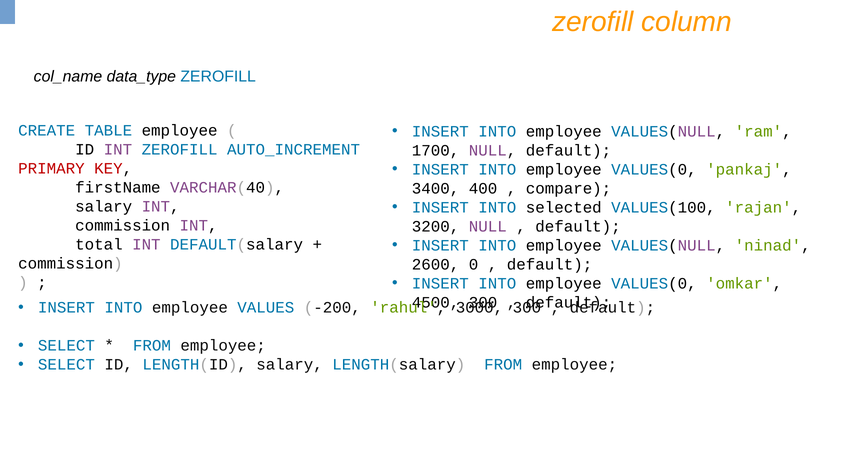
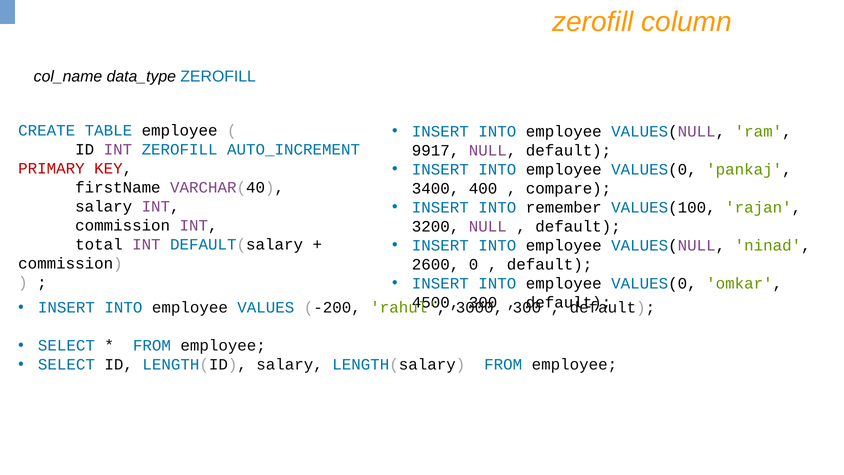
1700: 1700 -> 9917 (436, 150)
selected: selected -> remember (564, 207)
